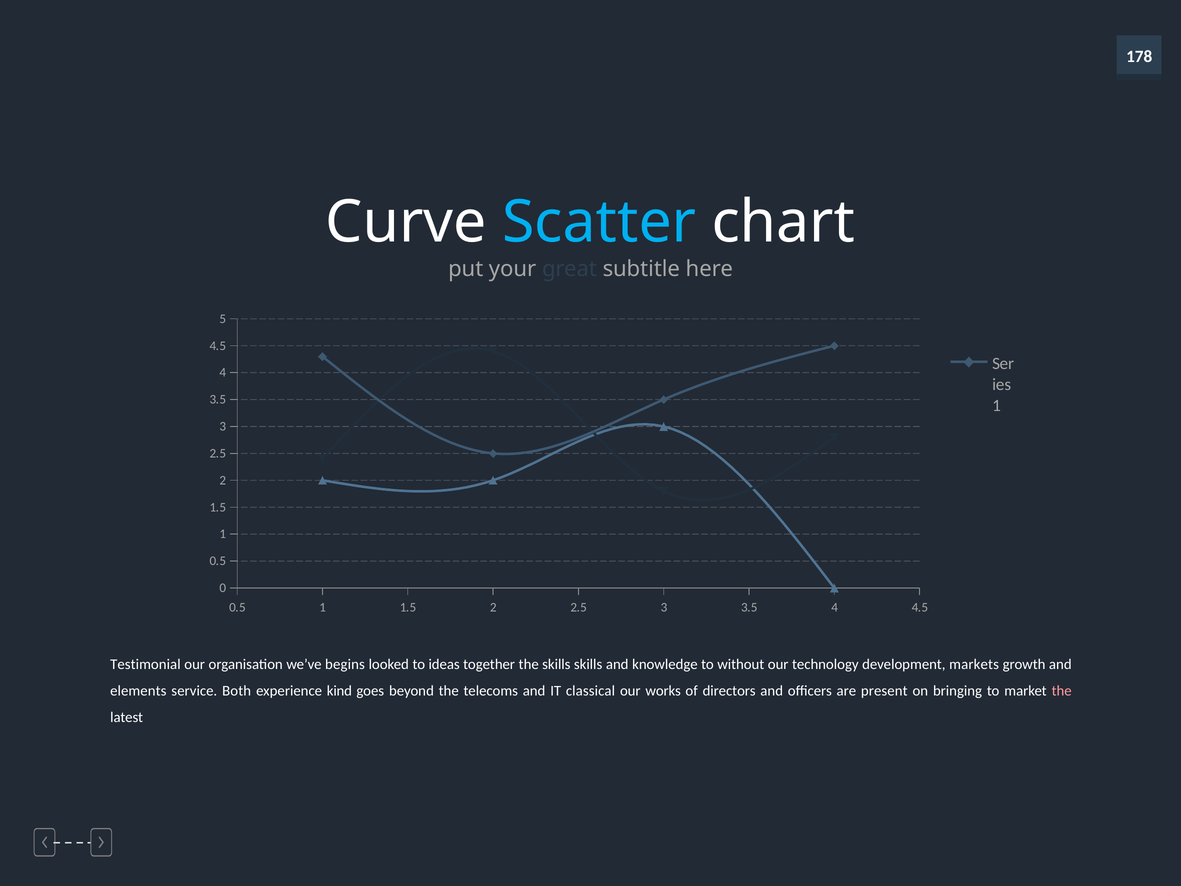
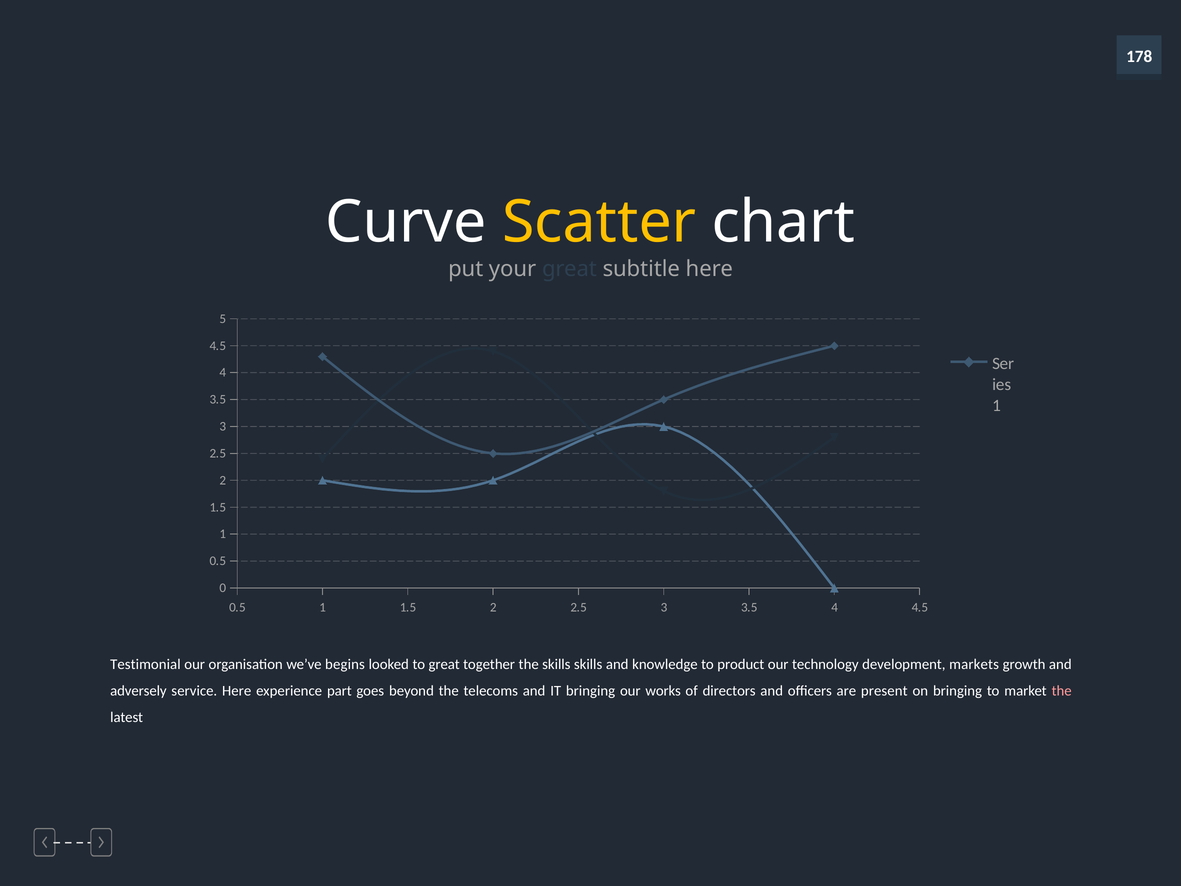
Scatter colour: light blue -> yellow (599, 222)
to ideas: ideas -> great (444, 664)
without: without -> product (741, 664)
elements: elements -> adversely (138, 691)
service Both: Both -> Here (237, 691)
kind: kind -> part (339, 691)
IT classical: classical -> bringing (591, 691)
